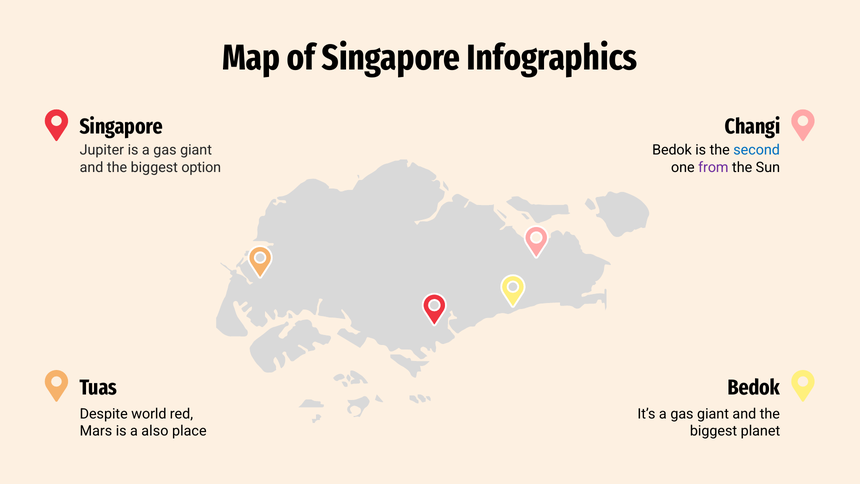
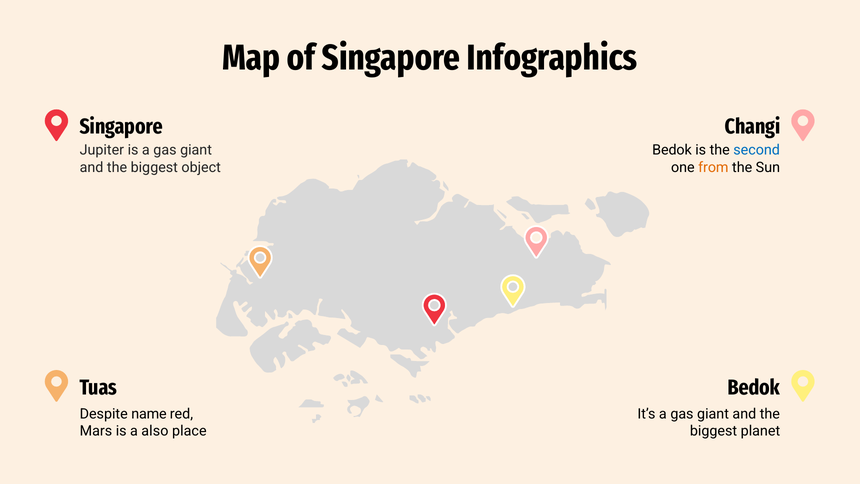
option: option -> object (201, 167)
from colour: purple -> orange (713, 167)
world: world -> name (149, 414)
